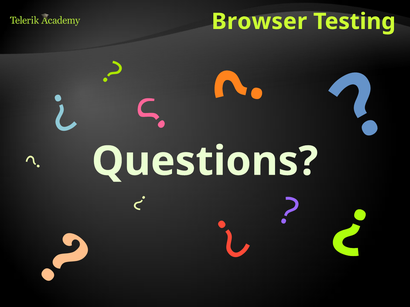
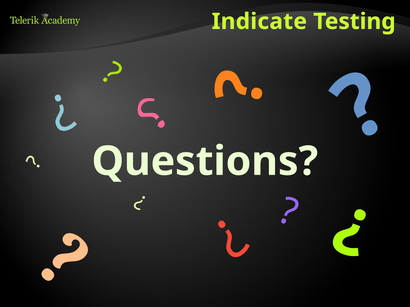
Browser: Browser -> Indicate (259, 22)
